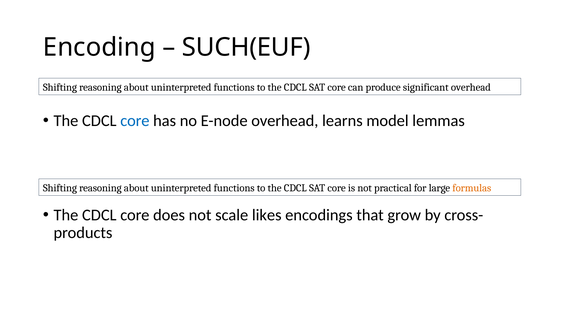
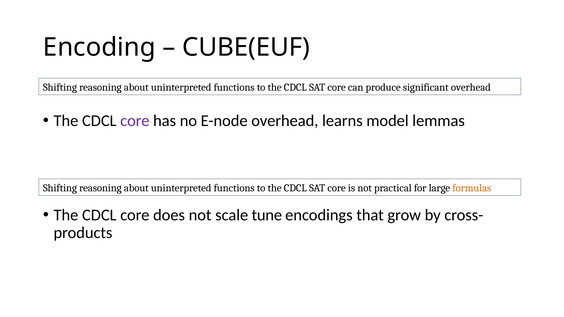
SUCH(EUF: SUCH(EUF -> CUBE(EUF (246, 47)
core colour: blue -> purple (135, 121)
likes: likes -> tune (267, 215)
